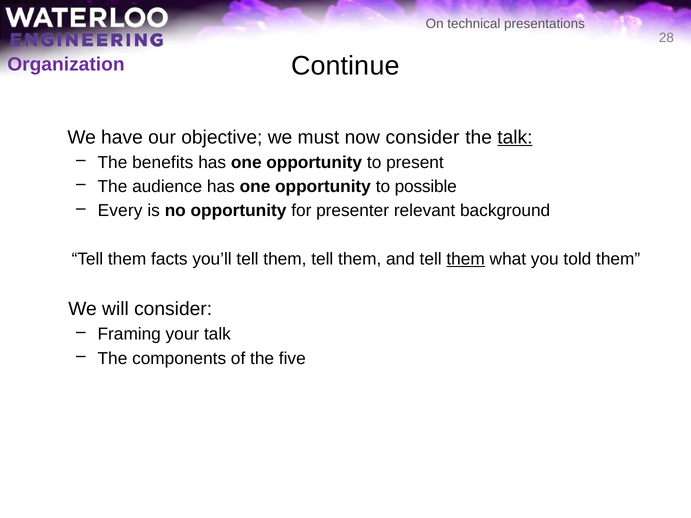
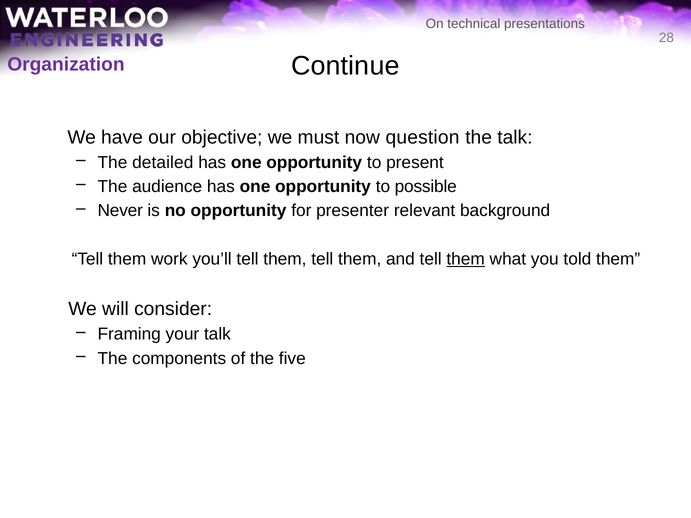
now consider: consider -> question (422, 137)
talk underline: present -> none (515, 137)
benefits: benefits -> detailed (163, 162)
Every: Every -> Never (120, 211)
facts: facts -> work (169, 259)
